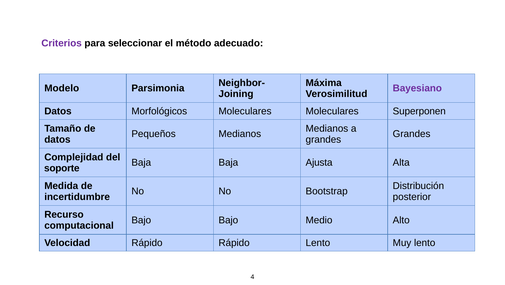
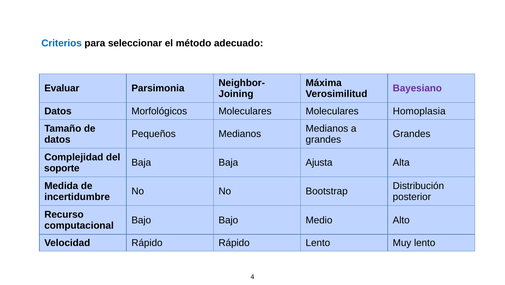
Criterios colour: purple -> blue (62, 43)
Modelo: Modelo -> Evaluar (62, 88)
Superponen: Superponen -> Homoplasia (419, 111)
